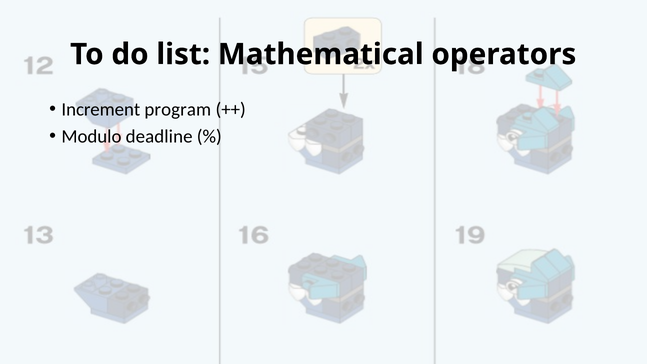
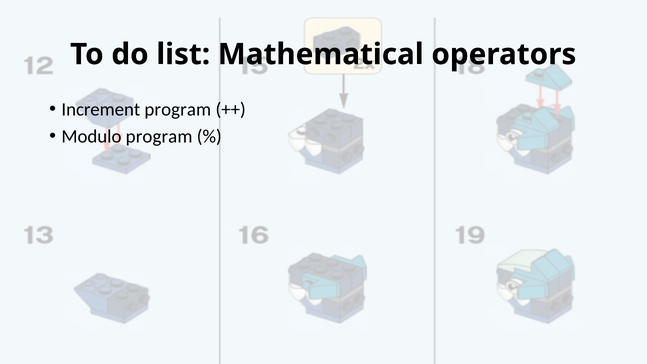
Modulo deadline: deadline -> program (159, 136)
